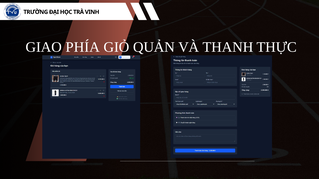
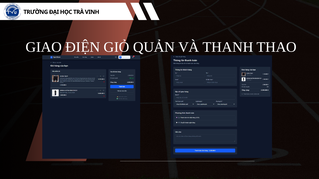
PHÍA: PHÍA -> ĐIỆN (83, 47)
THỰC: THỰC -> THAO (277, 47)
